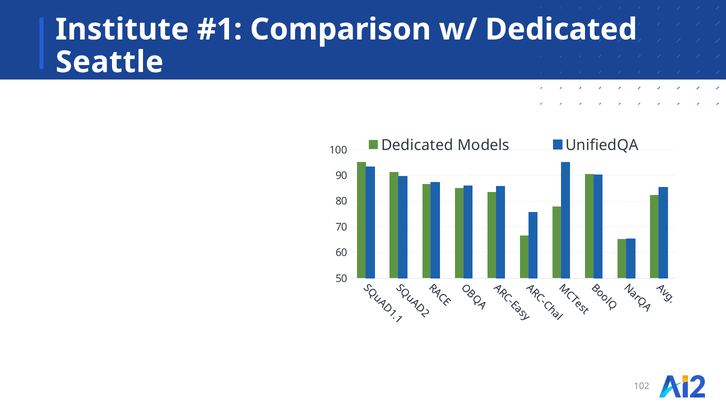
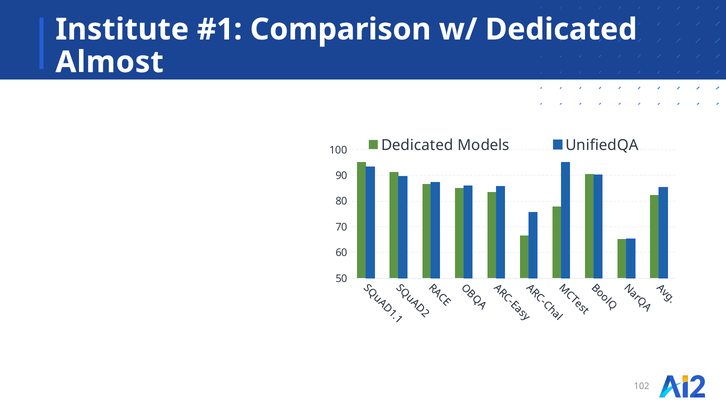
Seattle: Seattle -> Almost (110, 62)
